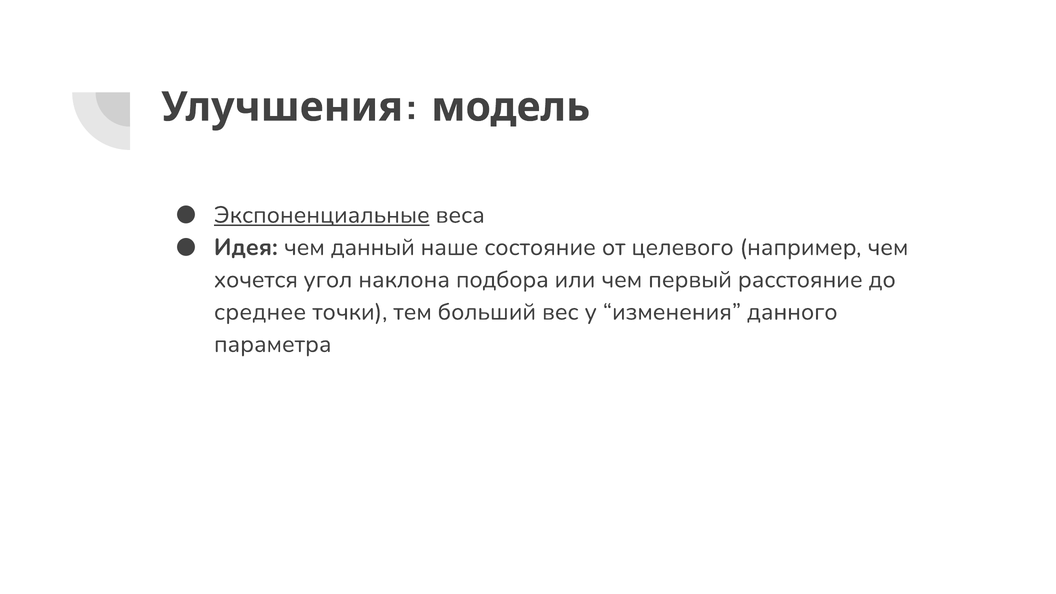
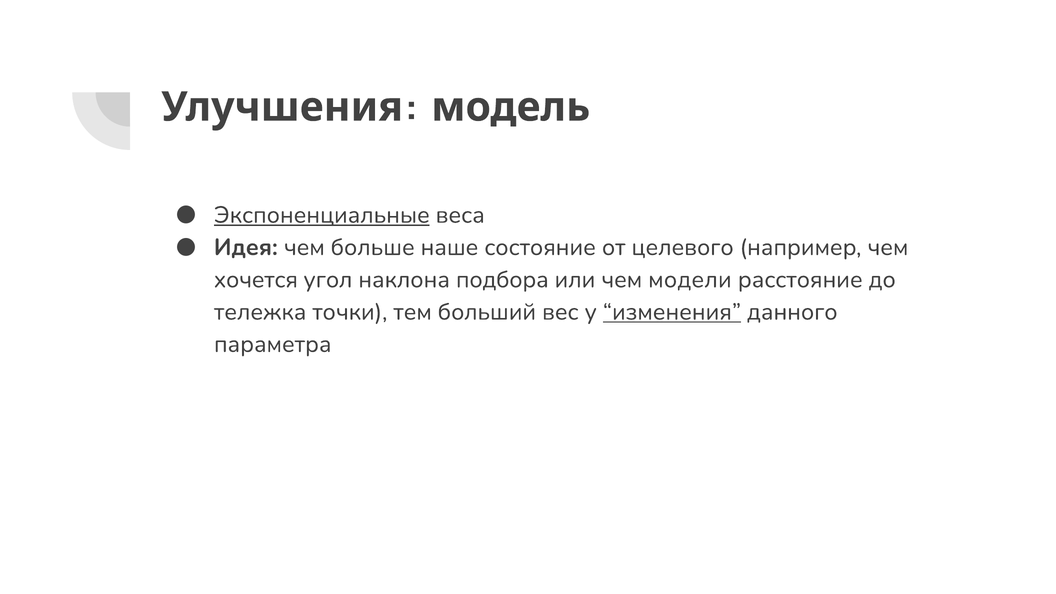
данный: данный -> больше (373, 247)
первый: первый -> модели (690, 280)
среднее: среднее -> тележка (260, 312)
изменения underline: none -> present (672, 312)
